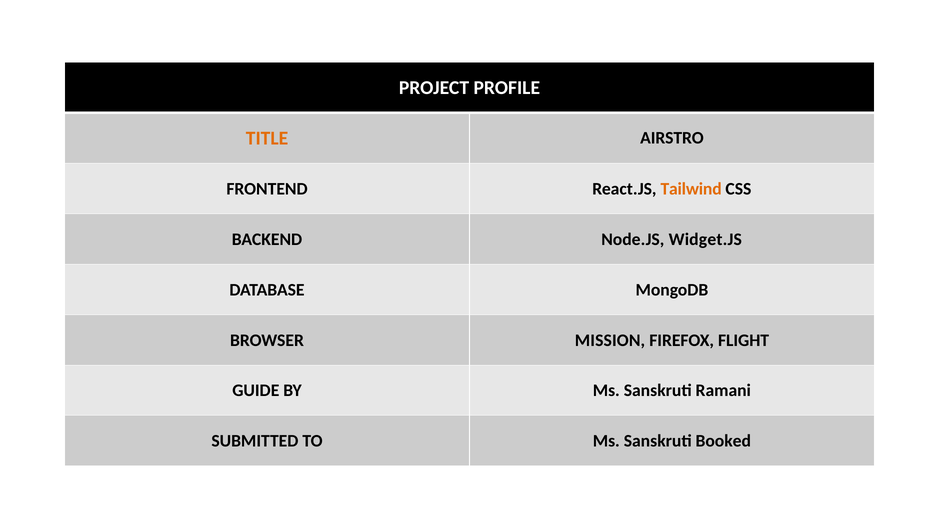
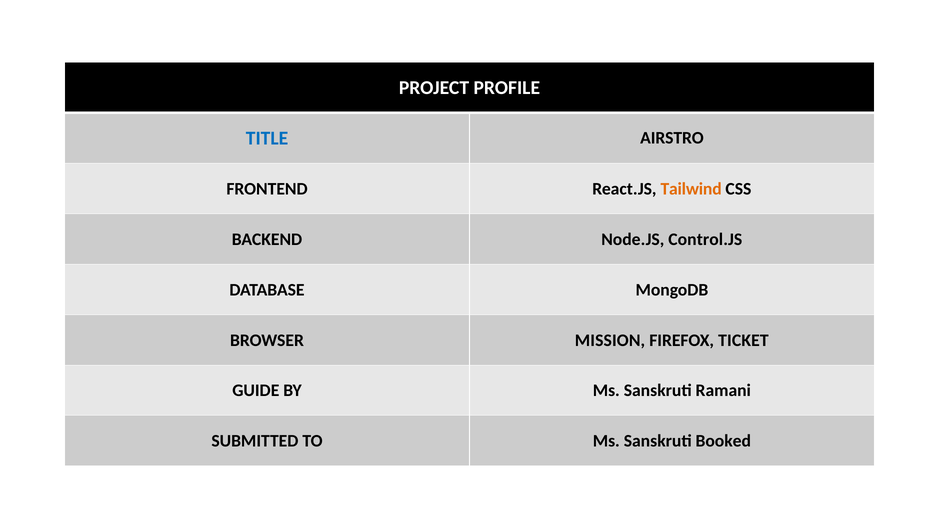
TITLE colour: orange -> blue (267, 138)
Widget.JS: Widget.JS -> Control.JS (705, 239)
FLIGHT: FLIGHT -> TICKET (743, 340)
